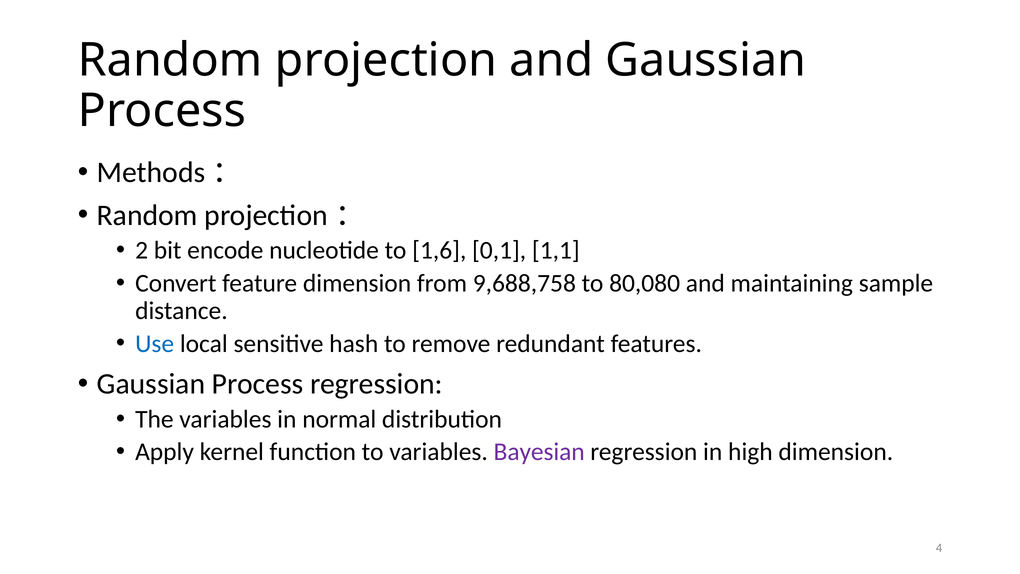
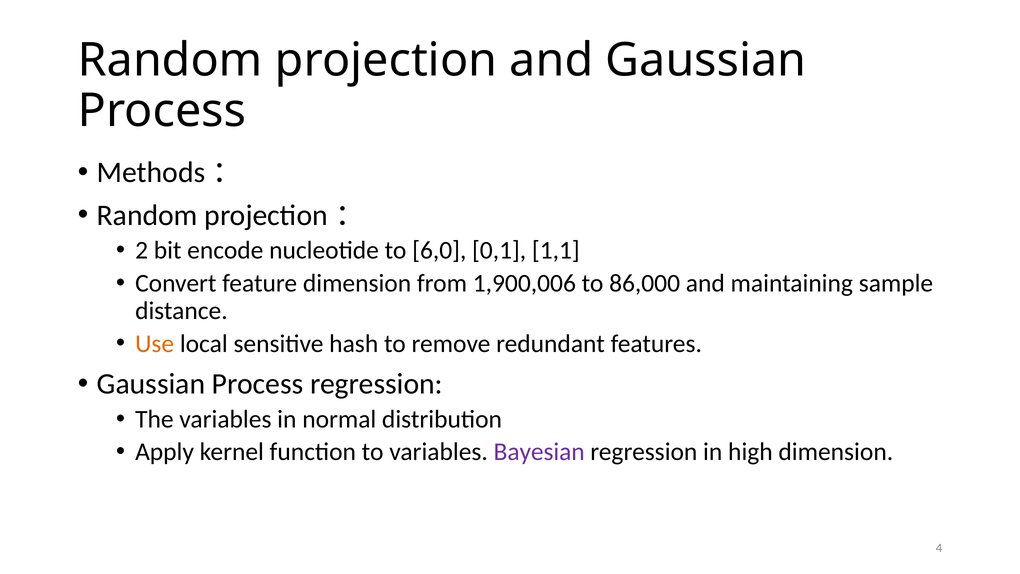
1,6: 1,6 -> 6,0 (439, 250)
9,688,758: 9,688,758 -> 1,900,006 (524, 283)
80,080: 80,080 -> 86,000 (645, 283)
Use colour: blue -> orange (155, 343)
